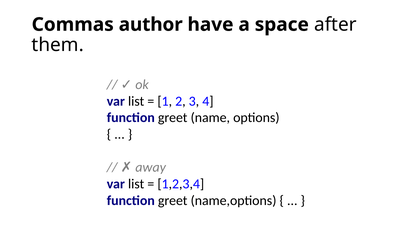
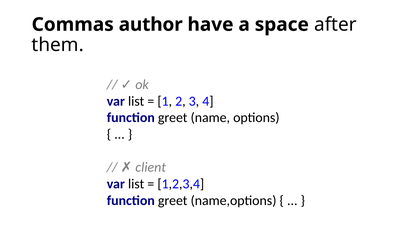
away: away -> client (151, 168)
